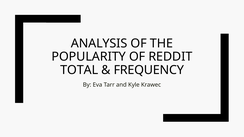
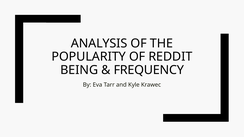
TOTAL: TOTAL -> BEING (79, 70)
